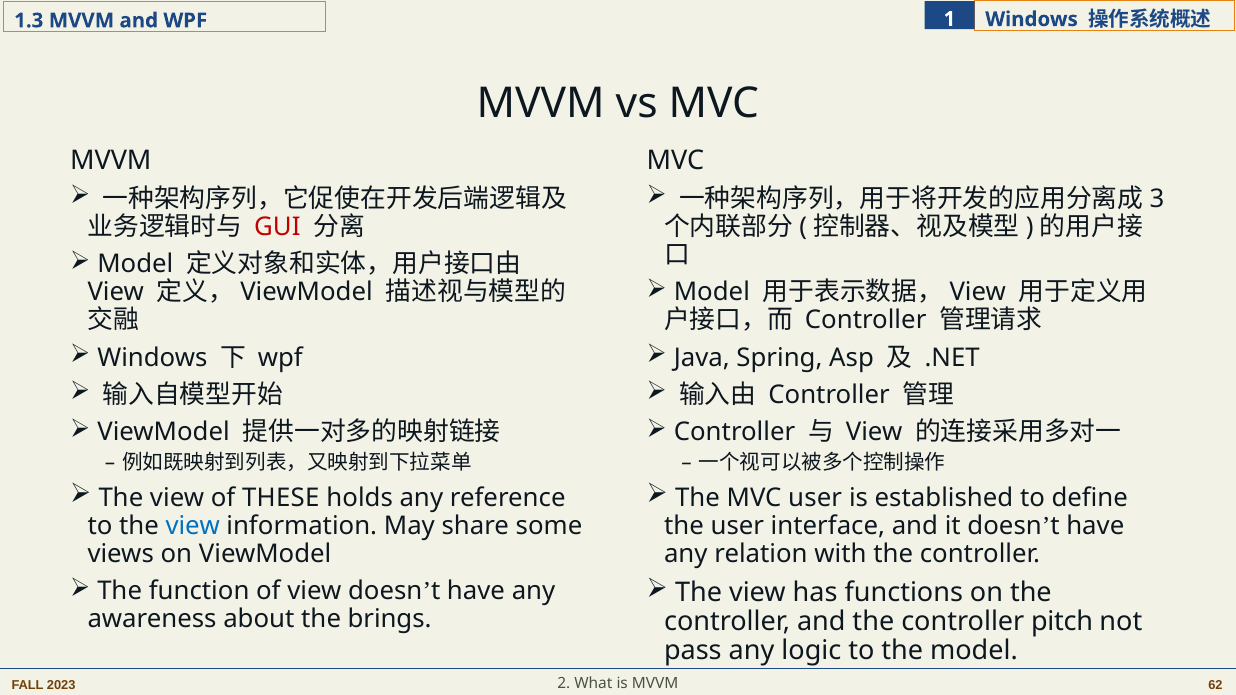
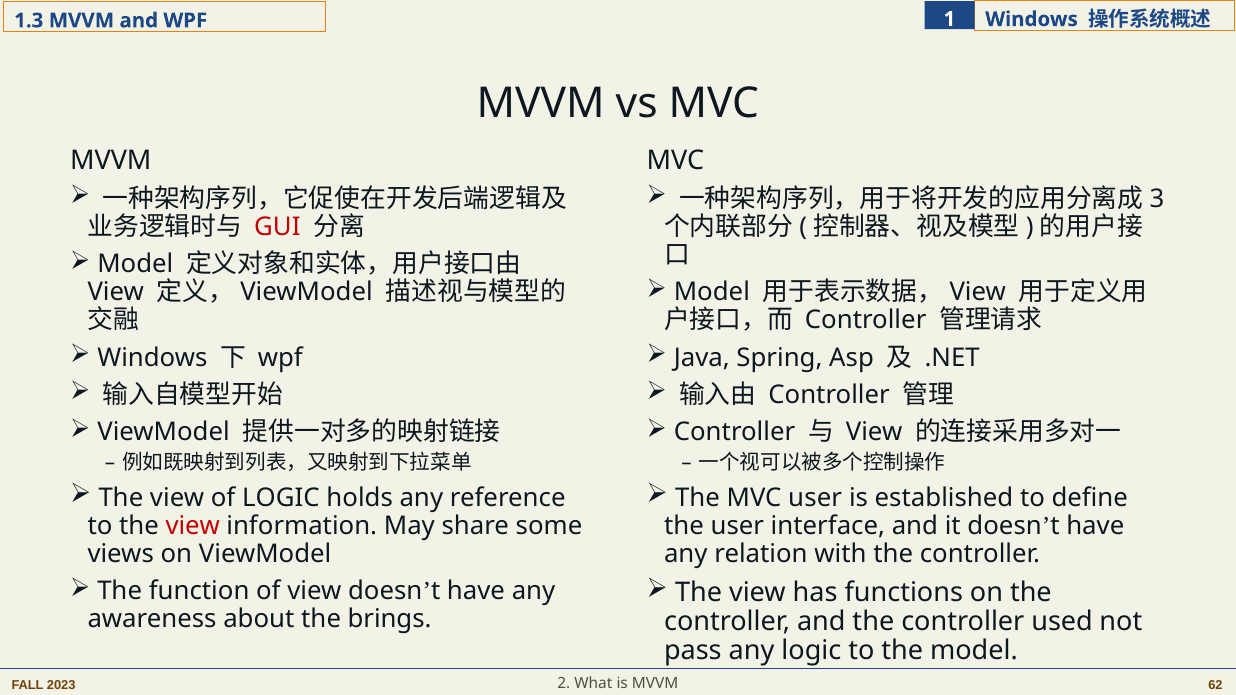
of THESE: THESE -> LOGIC (281, 498)
view colour: blue -> red (193, 526)
pitch: pitch -> used (1062, 622)
